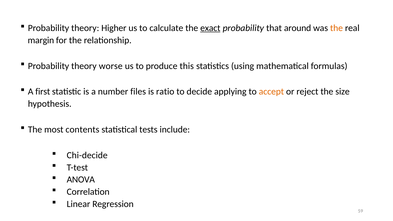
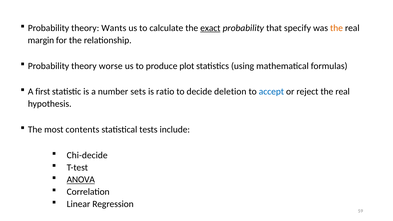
Higher: Higher -> Wants (114, 28)
around: around -> specify (297, 28)
this: this -> plot (187, 66)
files: files -> sets (138, 92)
applying: applying -> deletion (230, 92)
accept colour: orange -> blue (271, 92)
reject the size: size -> real (343, 92)
ANOVA underline: none -> present (81, 180)
